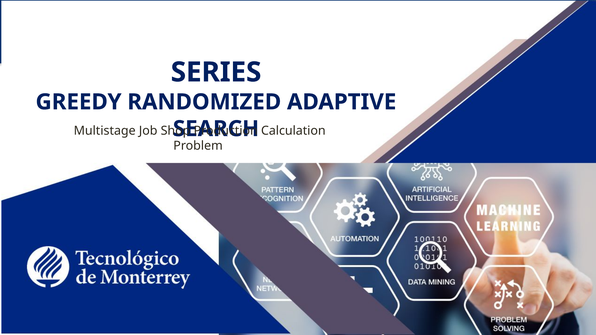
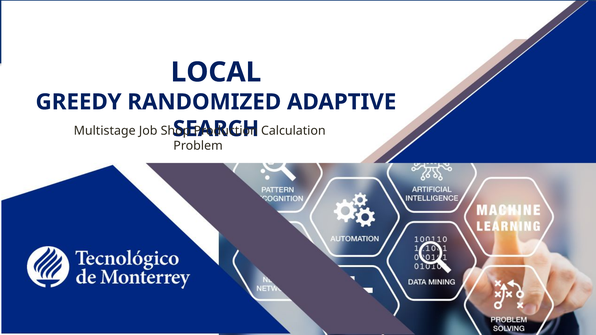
SERIES: SERIES -> LOCAL (216, 72)
